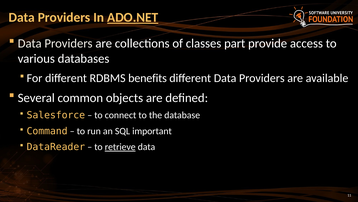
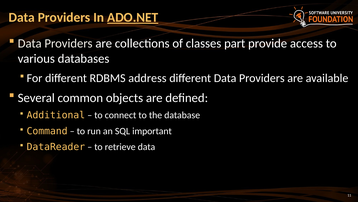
benefits: benefits -> address (147, 78)
Salesforce: Salesforce -> Additional (56, 115)
retrieve underline: present -> none (120, 147)
